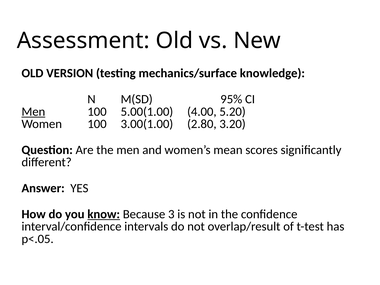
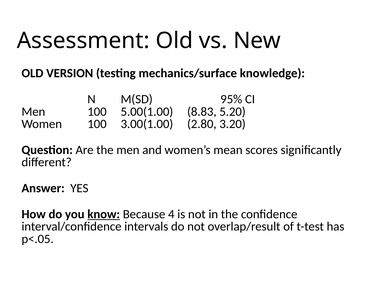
Men underline: present -> none (33, 112)
4.00: 4.00 -> 8.83 (202, 112)
3: 3 -> 4 (171, 214)
